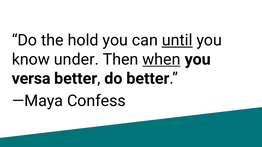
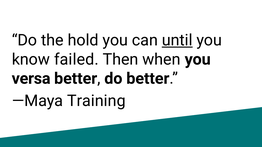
under: under -> failed (76, 59)
when underline: present -> none (161, 59)
Confess: Confess -> Training (96, 101)
